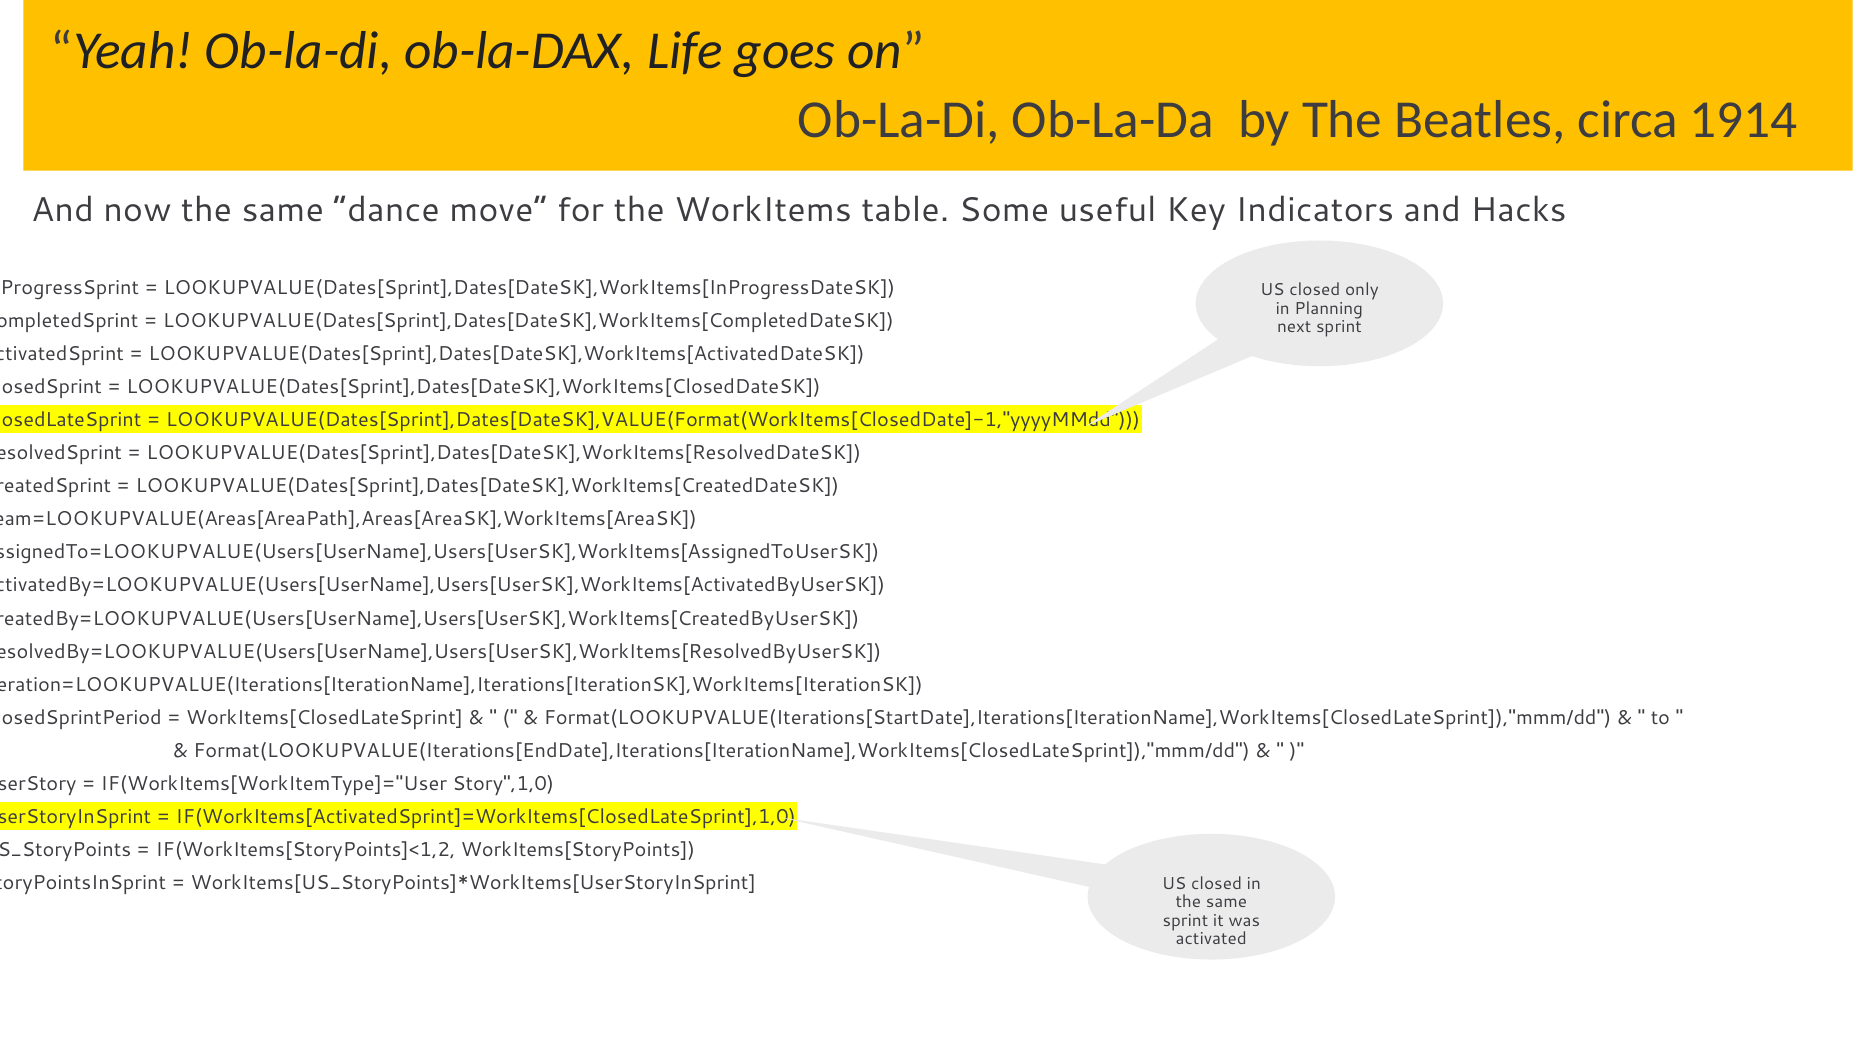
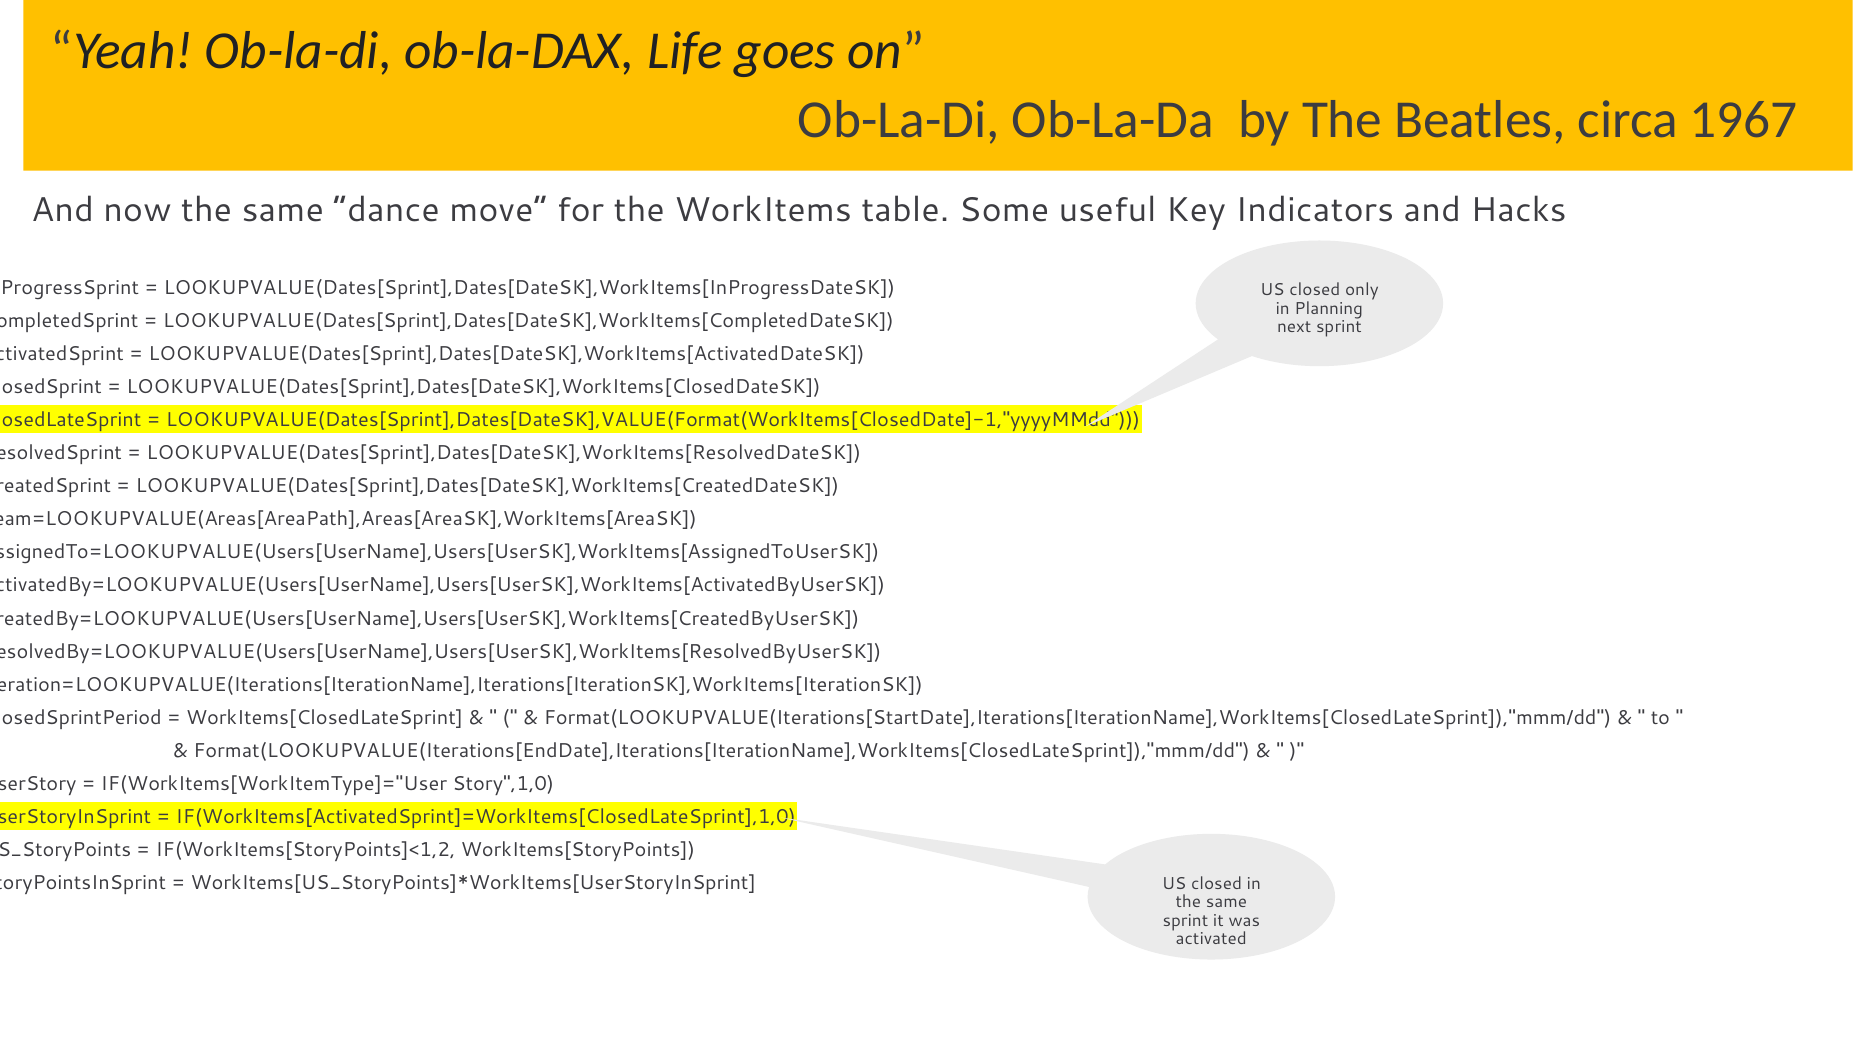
1914: 1914 -> 1967 (1744, 120)
